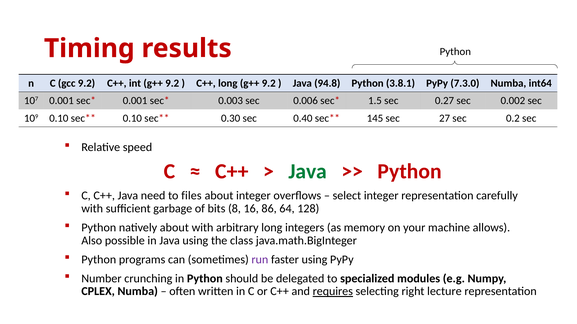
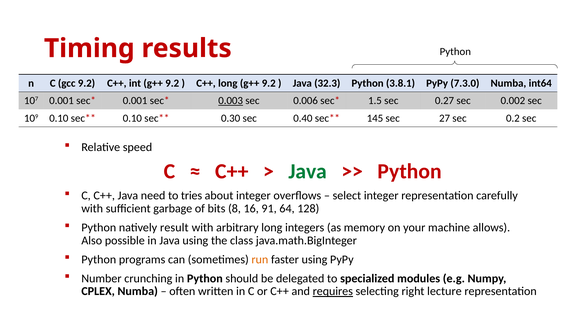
94.8: 94.8 -> 32.3 (327, 83)
0.003 underline: none -> present (231, 101)
files: files -> tries (192, 196)
86: 86 -> 91 (269, 209)
natively about: about -> result (174, 228)
run colour: purple -> orange (260, 260)
